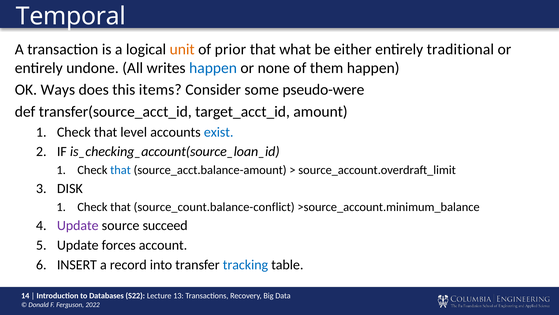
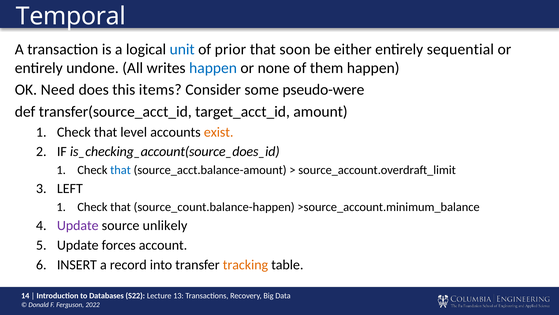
unit colour: orange -> blue (182, 49)
what: what -> soon (295, 49)
traditional: traditional -> sequential (460, 49)
Ways: Ways -> Need (58, 90)
exist colour: blue -> orange (219, 132)
is_checking_account(source_loan_id: is_checking_account(source_loan_id -> is_checking_account(source_does_id (175, 151)
DISK: DISK -> LEFT (70, 188)
source_count.balance-conflict: source_count.balance-conflict -> source_count.balance-happen (214, 207)
succeed: succeed -> unlikely (165, 225)
tracking colour: blue -> orange (245, 264)
